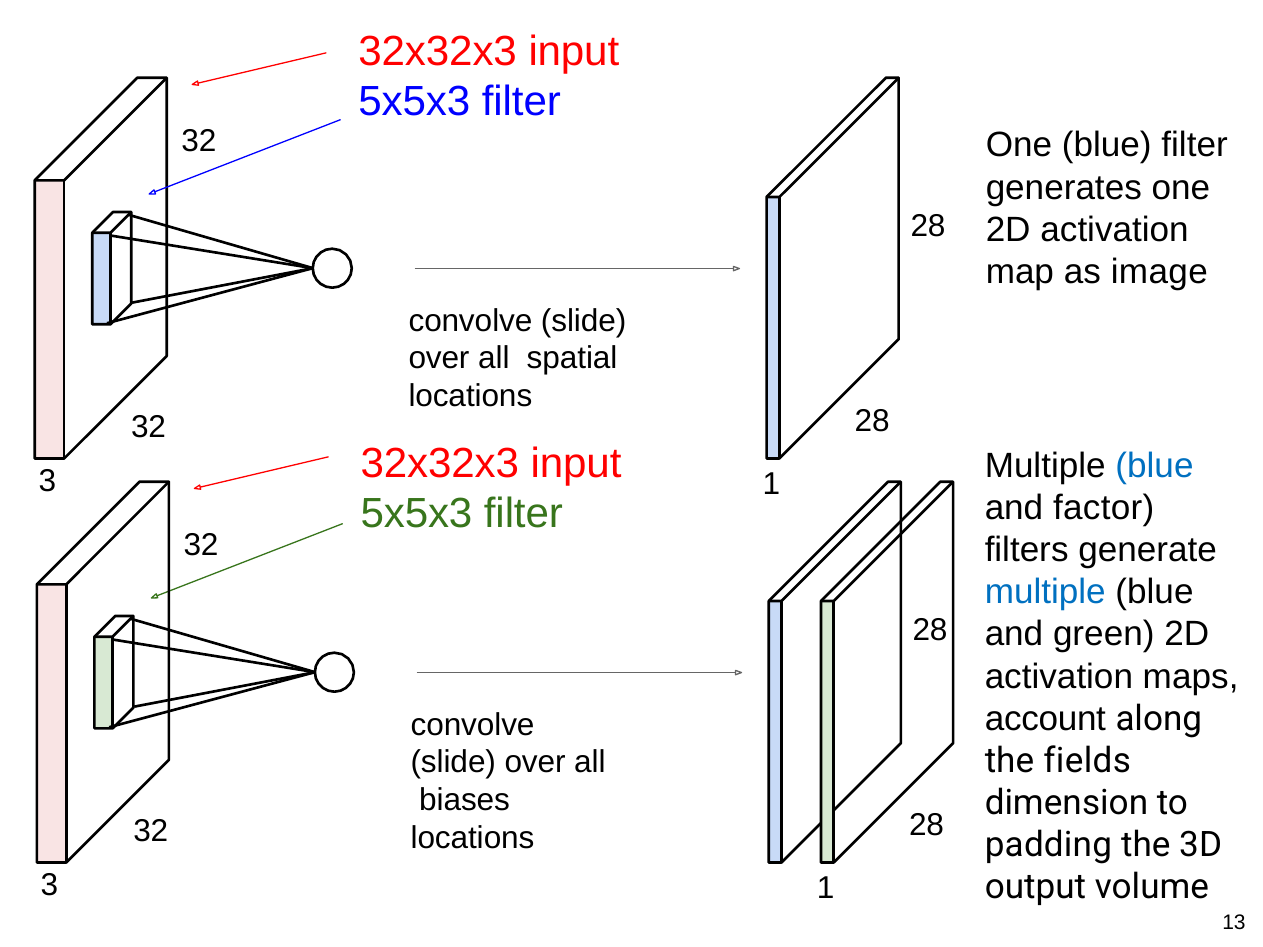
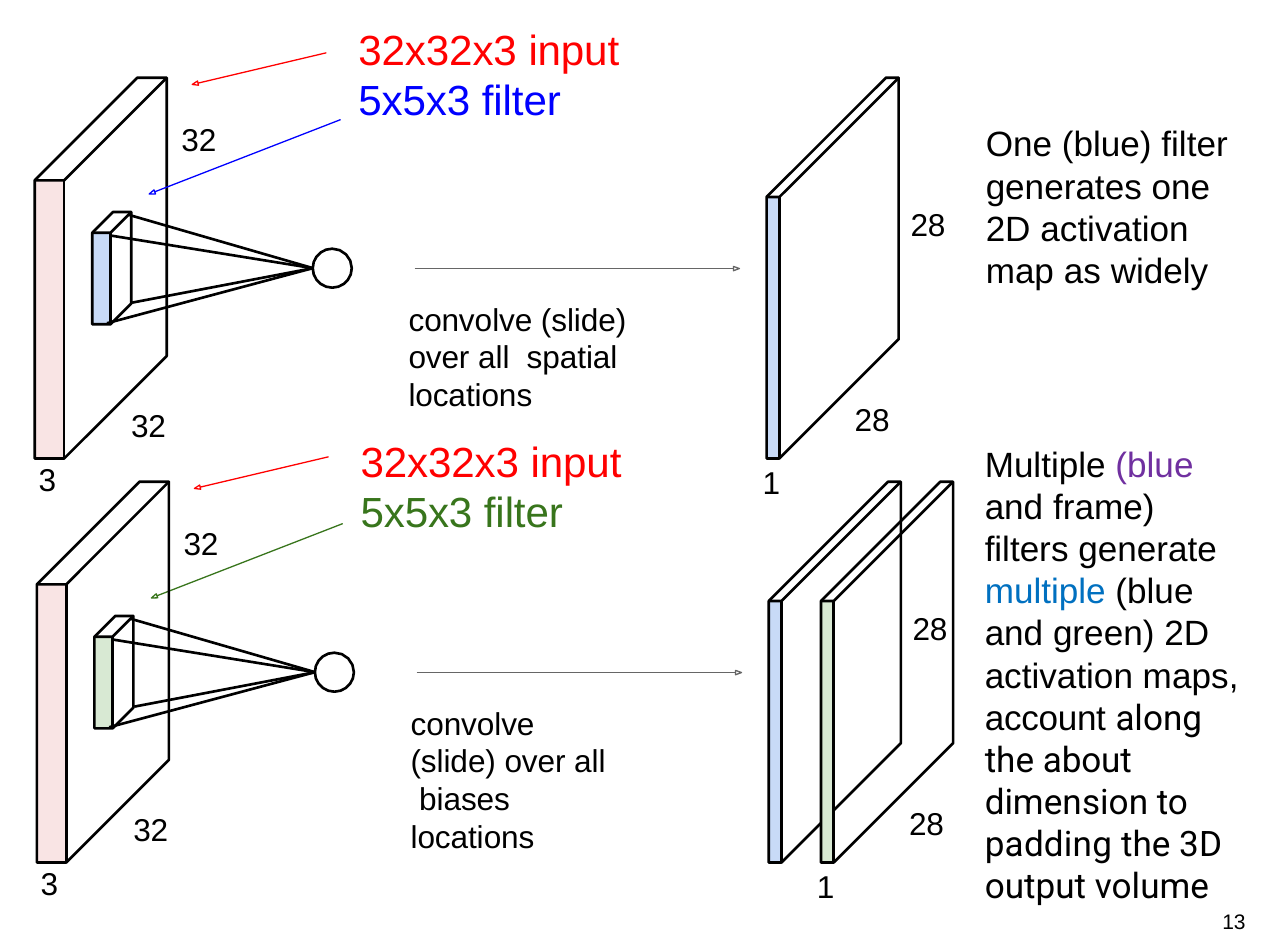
image: image -> widely (1160, 272)
blue colour: blue -> purple (1154, 466)
factor: factor -> frame (1104, 508)
fields: fields -> about (1087, 761)
